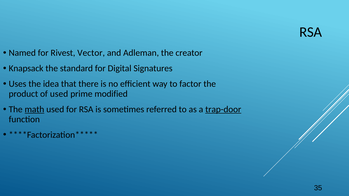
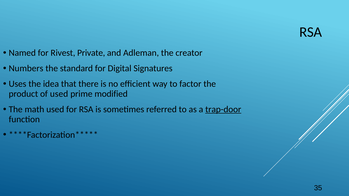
Vector: Vector -> Private (91, 53)
Knapsack: Knapsack -> Numbers (26, 69)
math underline: present -> none (34, 110)
